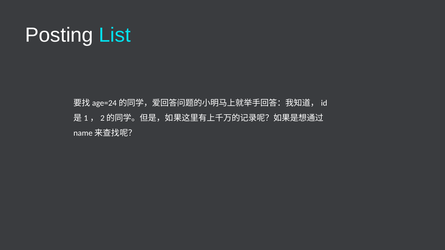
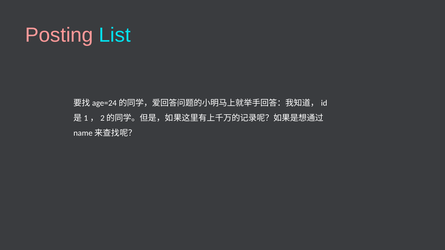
Posting colour: white -> pink (59, 35)
